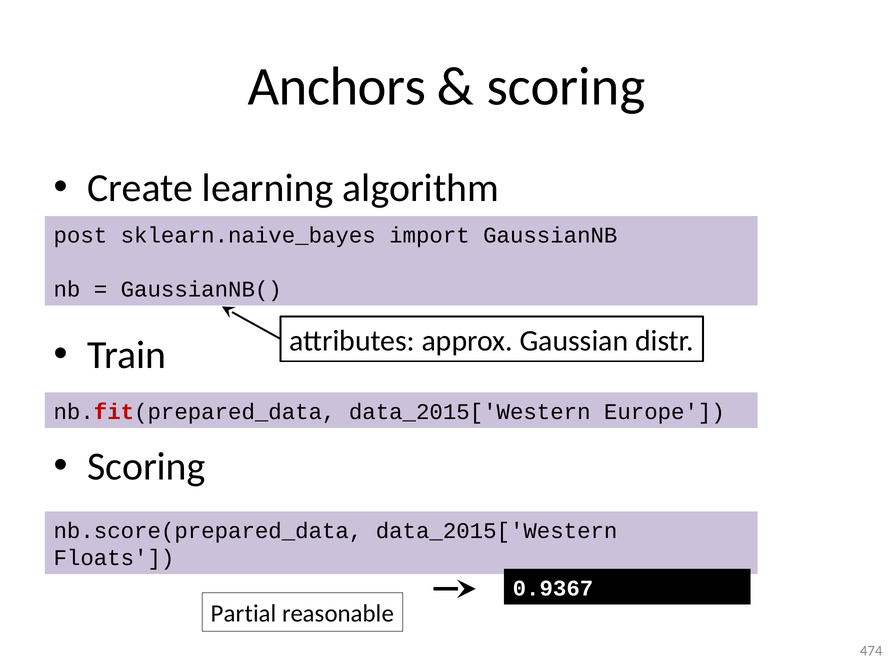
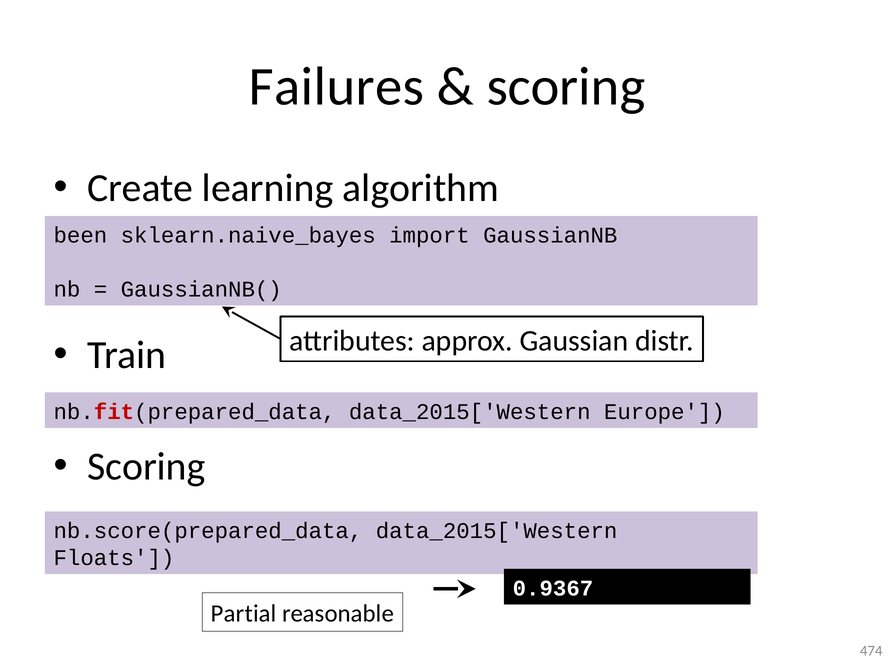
Anchors: Anchors -> Failures (337, 87)
post: post -> been (80, 235)
